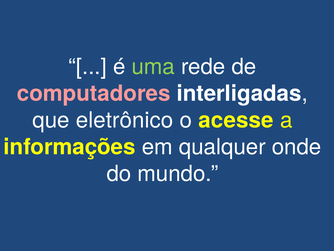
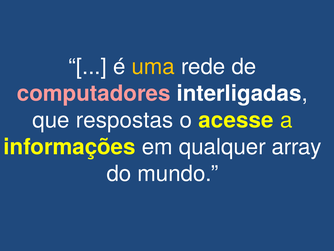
uma colour: light green -> yellow (153, 67)
eletrônico: eletrônico -> respostas (125, 120)
onde: onde -> array (297, 147)
